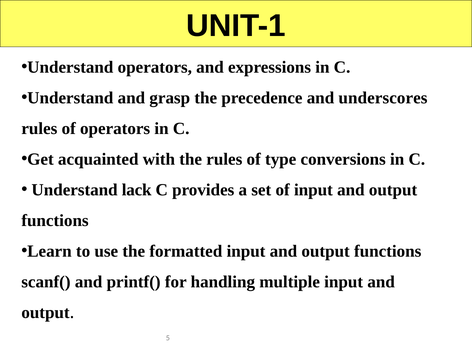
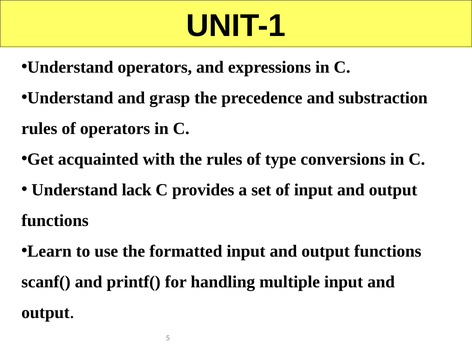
underscores: underscores -> substraction (383, 98)
